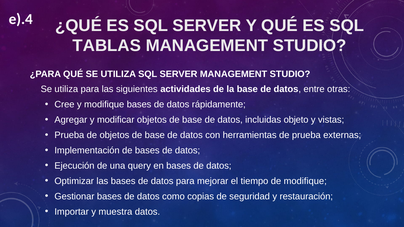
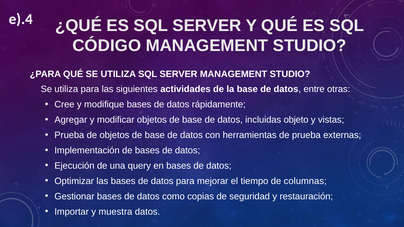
TABLAS: TABLAS -> CÓDIGO (107, 46)
de modifique: modifique -> columnas (305, 181)
